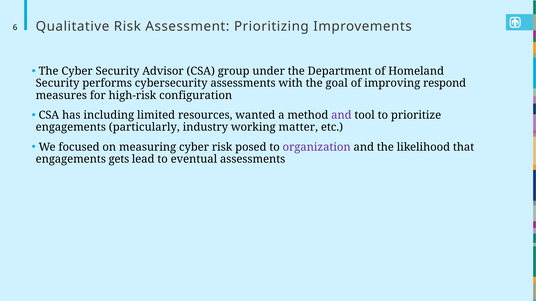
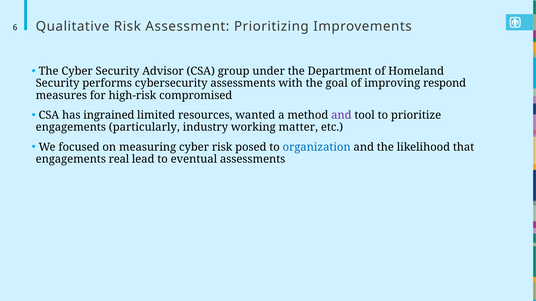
configuration: configuration -> compromised (196, 95)
including: including -> ingrained (109, 115)
organization colour: purple -> blue (317, 147)
gets: gets -> real (119, 159)
